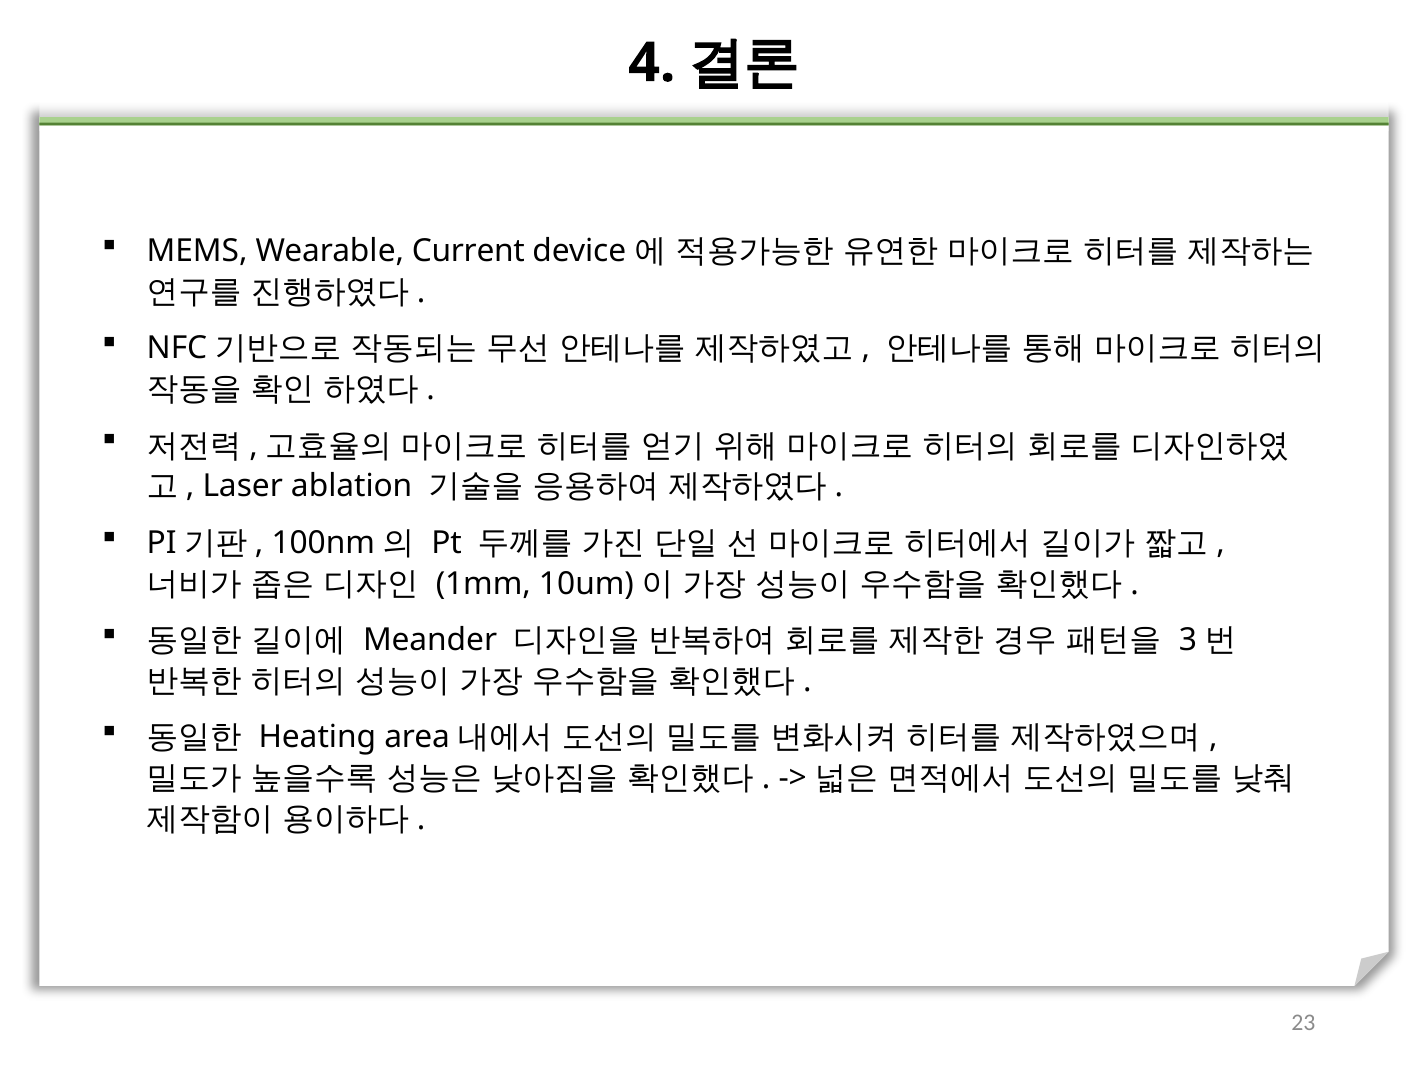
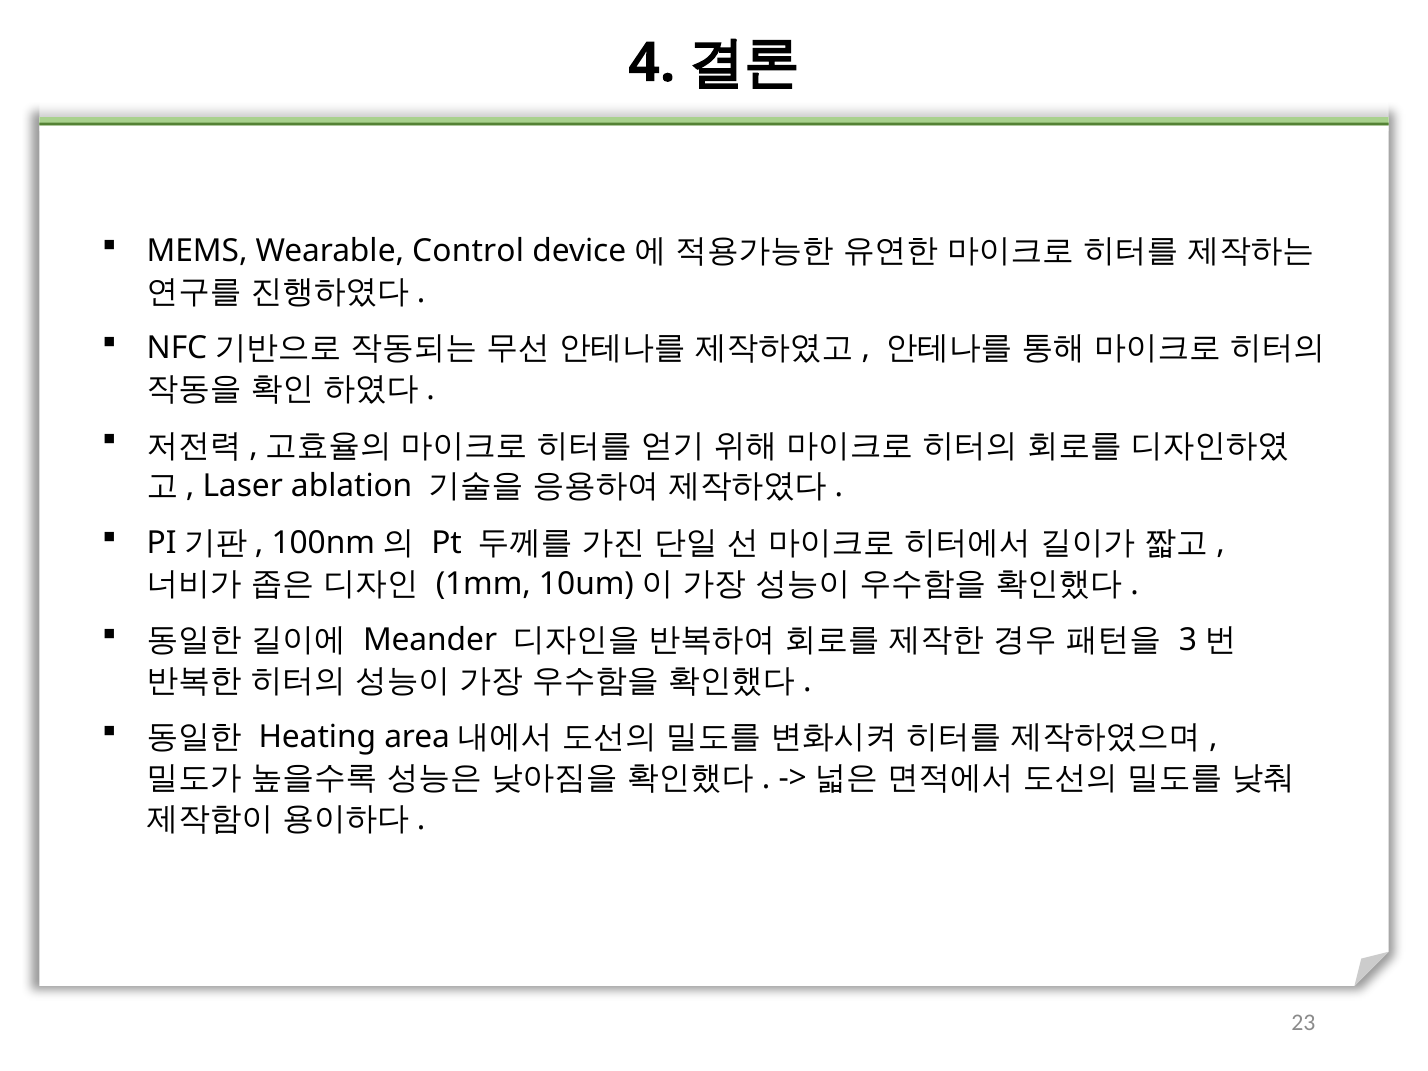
Current: Current -> Control (468, 251)
